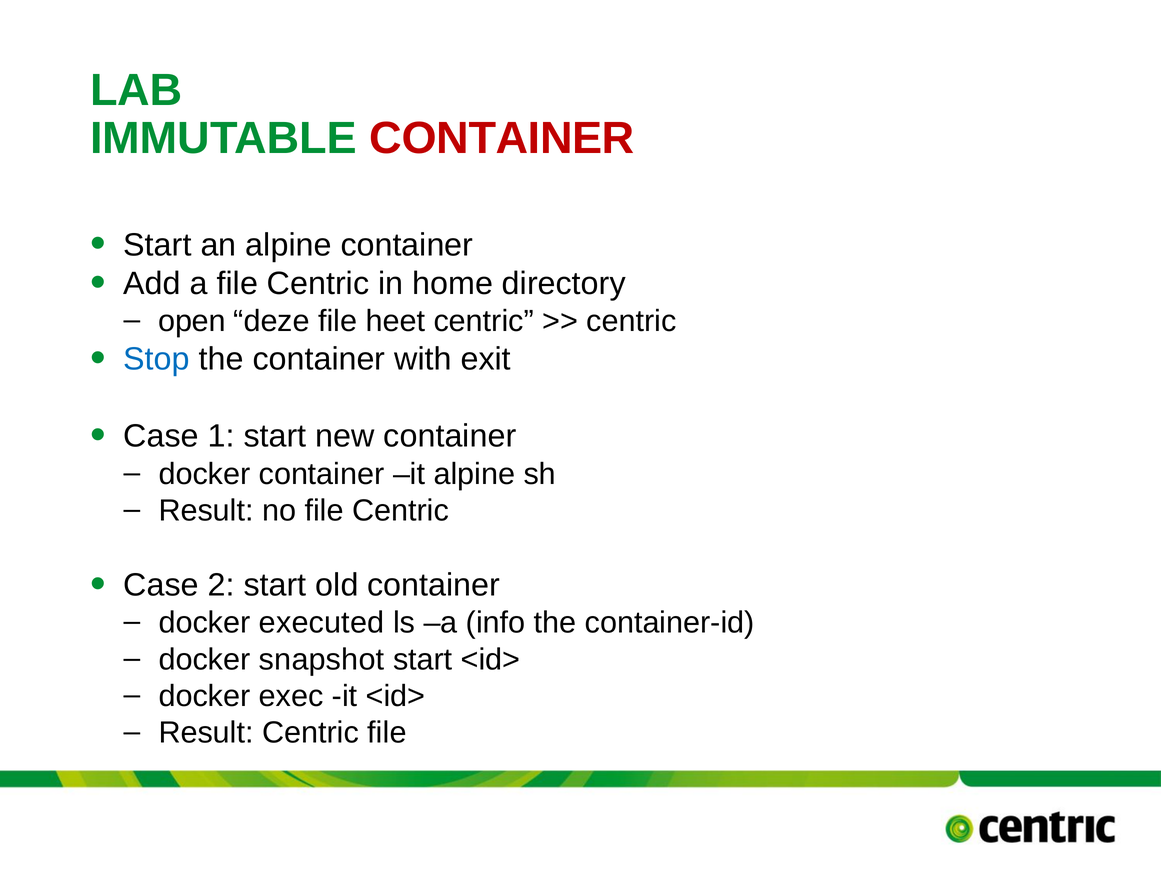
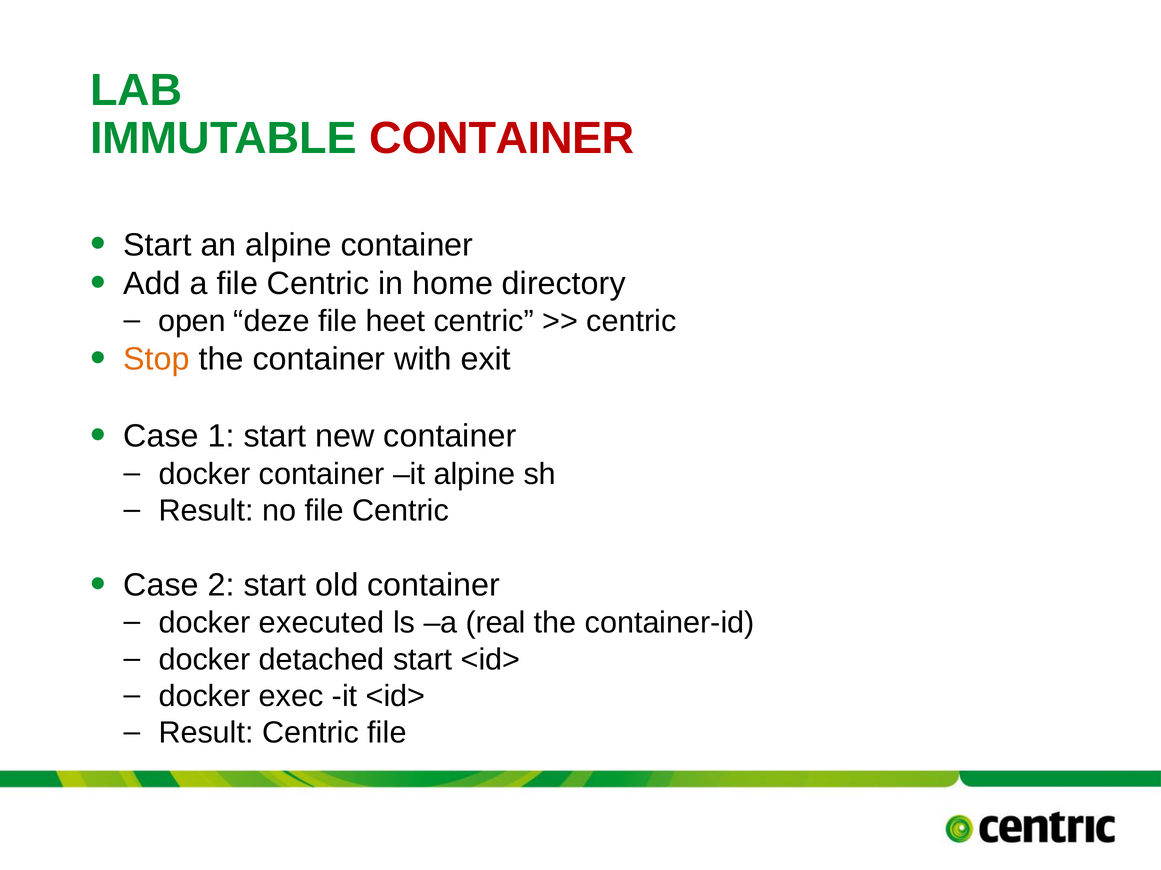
Stop colour: blue -> orange (157, 359)
info: info -> real (496, 623)
snapshot: snapshot -> detached (322, 660)
